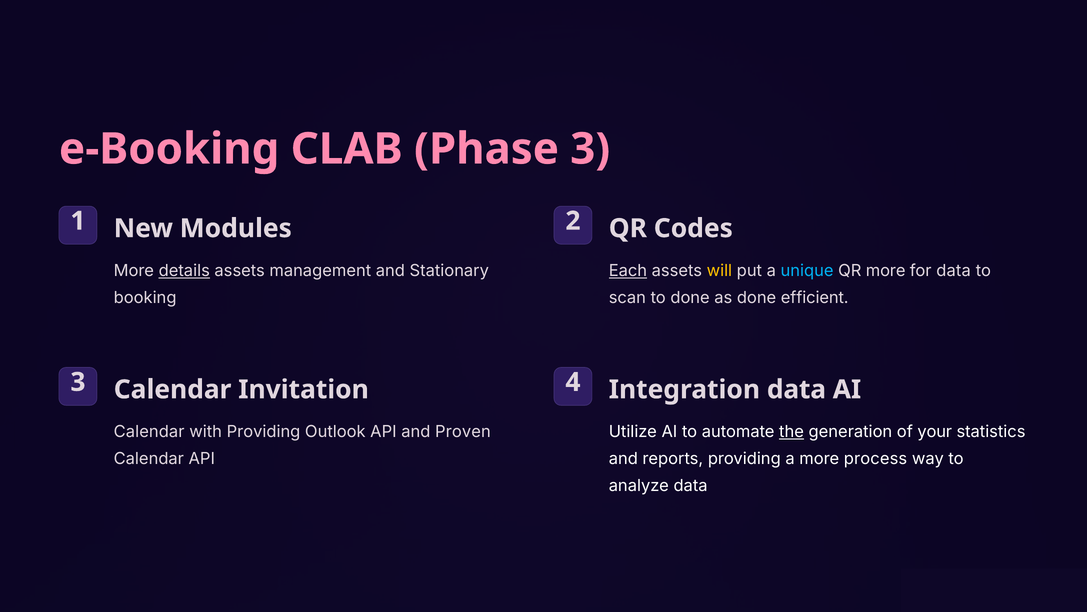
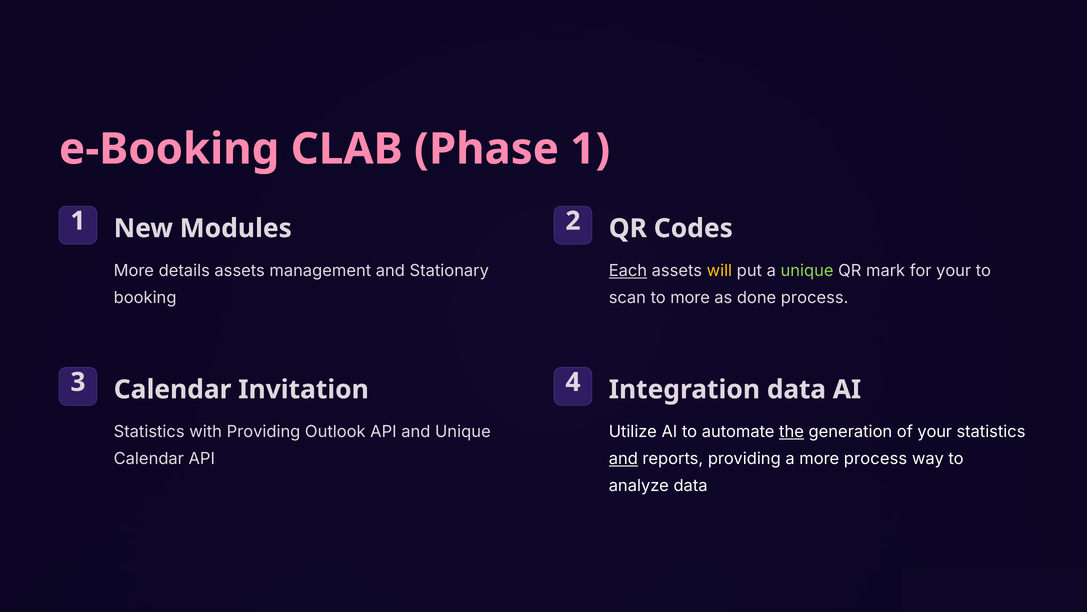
Phase 3: 3 -> 1 (590, 149)
details underline: present -> none (184, 271)
unique colour: light blue -> light green (807, 271)
QR more: more -> mark (886, 271)
for data: data -> your (954, 271)
to done: done -> more (690, 297)
done efficient: efficient -> process (815, 297)
Calendar: Calendar -> Statistics (149, 432)
and Proven: Proven -> Unique (463, 432)
and underline: none -> present (623, 459)
